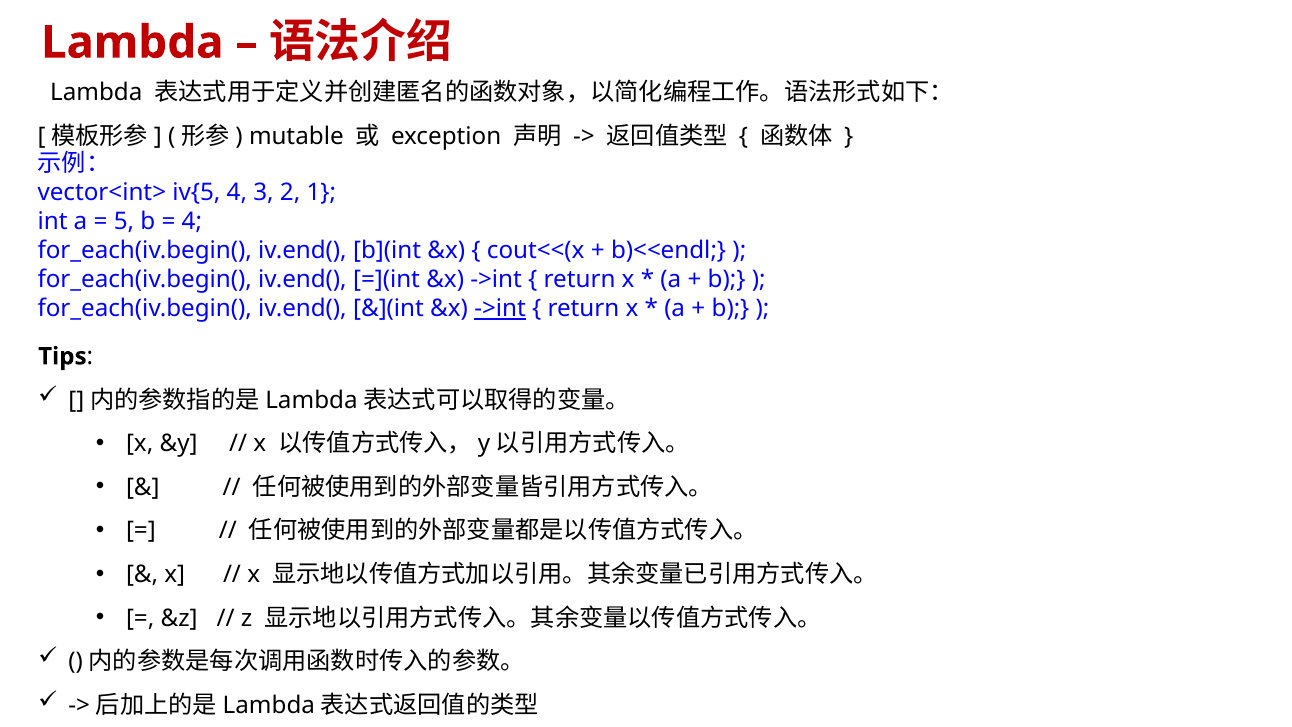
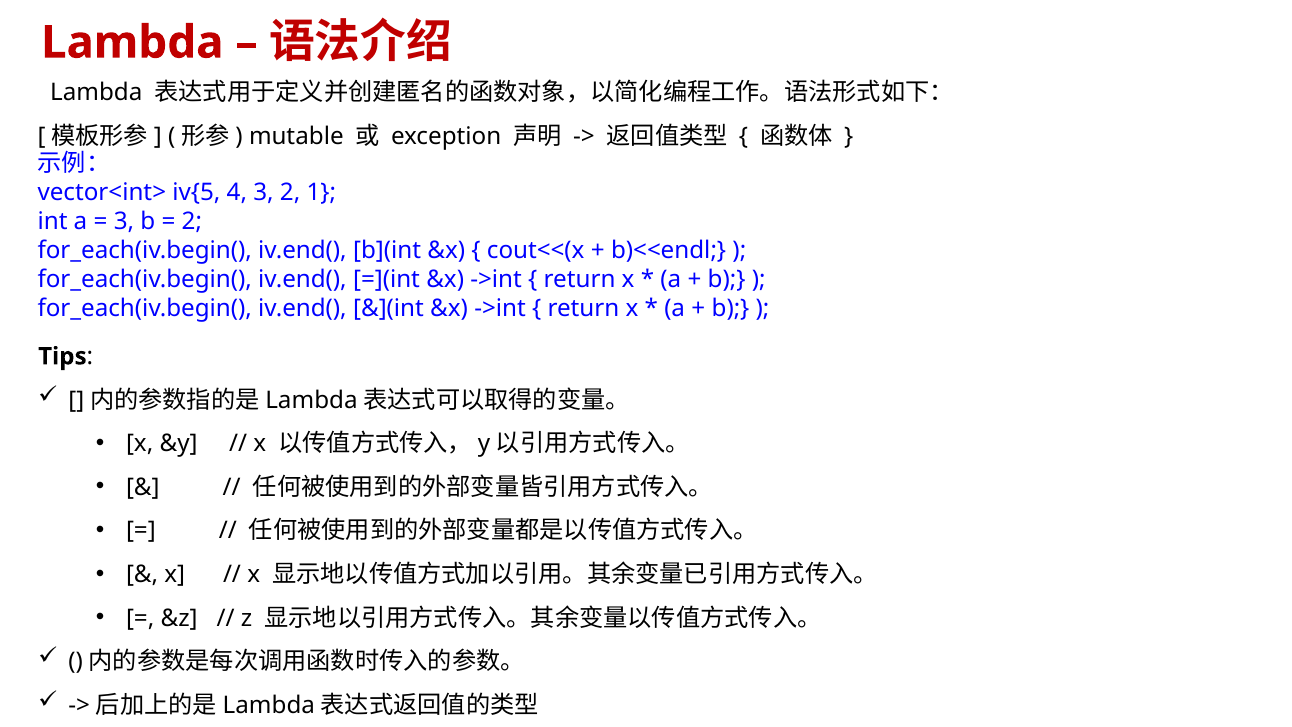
5: 5 -> 3 (124, 221)
4: 4 -> 2 (192, 221)
->int underline: present -> none (500, 308)
